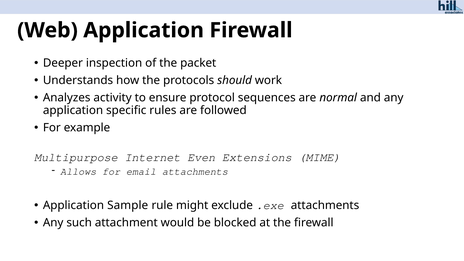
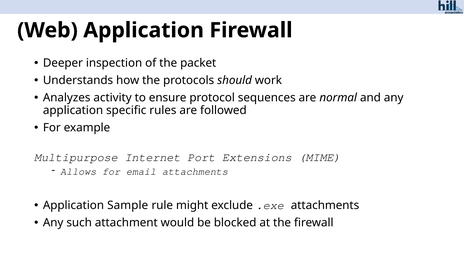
Even: Even -> Port (201, 158)
